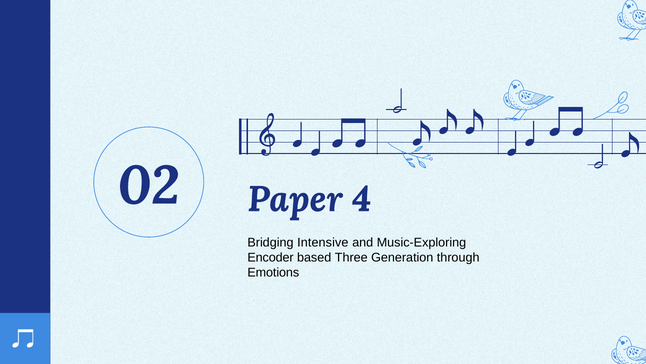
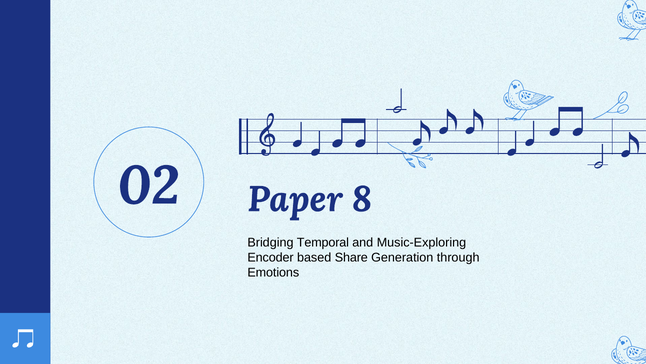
4: 4 -> 8 (362, 199)
Intensive: Intensive -> Temporal (323, 242)
Three: Three -> Share (351, 257)
